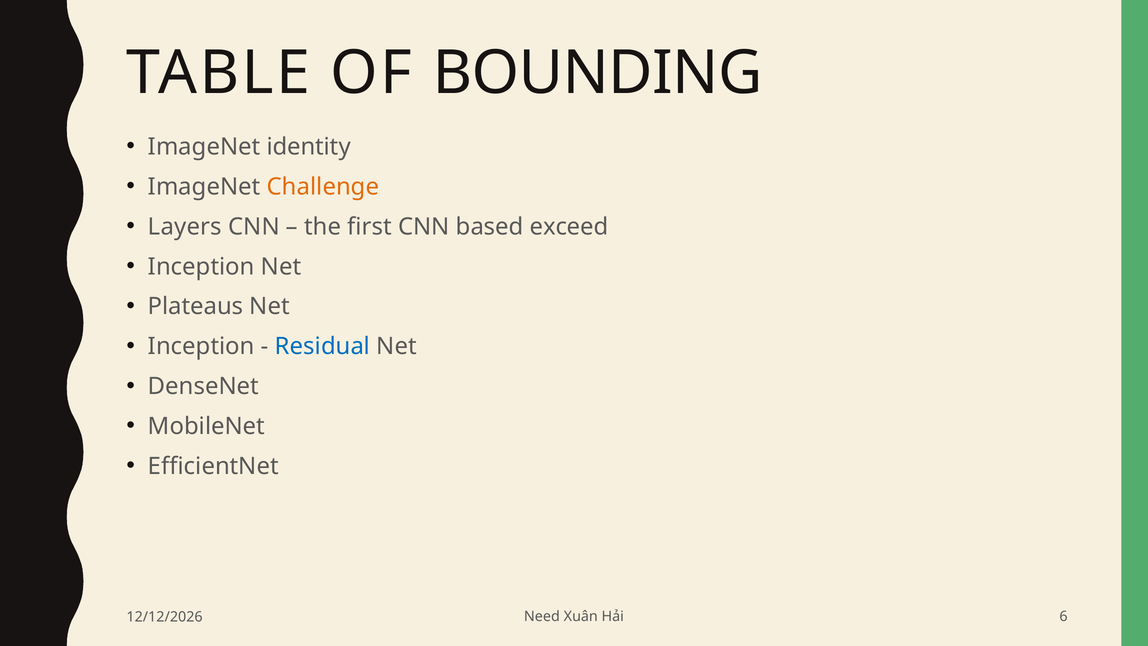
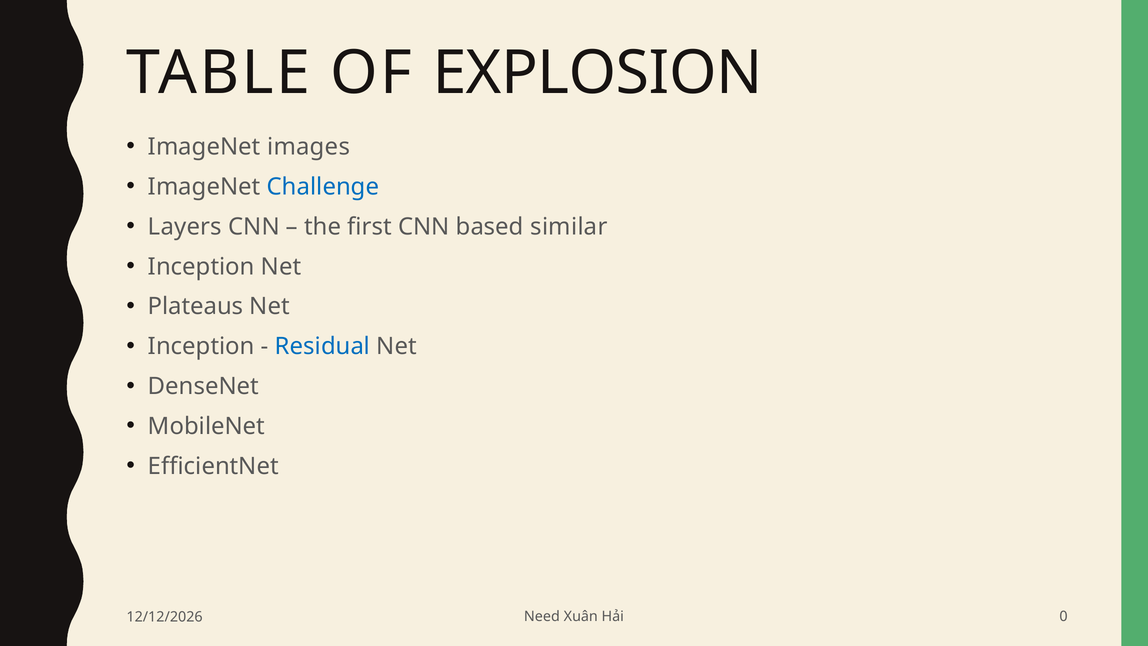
BOUNDING: BOUNDING -> EXPLOSION (598, 73)
identity: identity -> images (309, 147)
Challenge colour: orange -> blue (323, 187)
exceed: exceed -> similar (569, 227)
6: 6 -> 0 (1064, 616)
